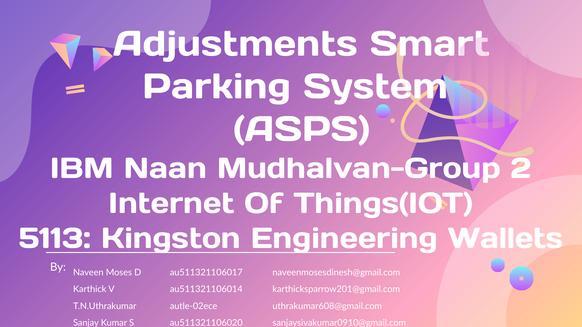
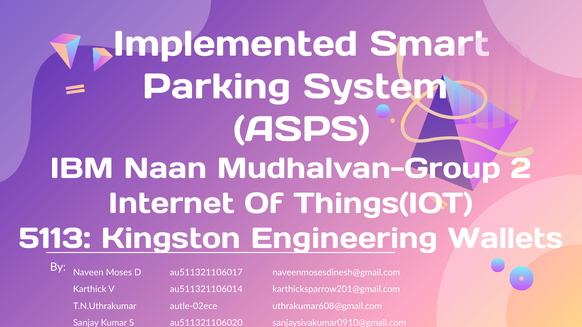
Adjustments: Adjustments -> Implemented (236, 44)
